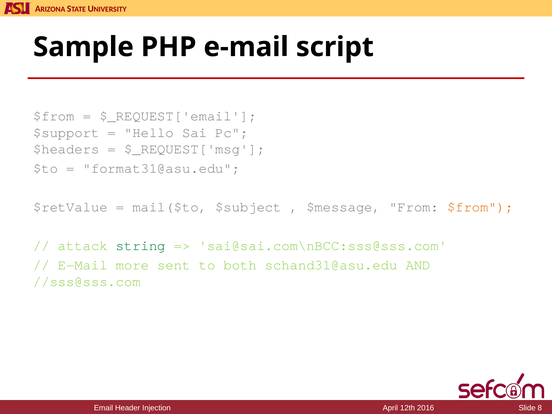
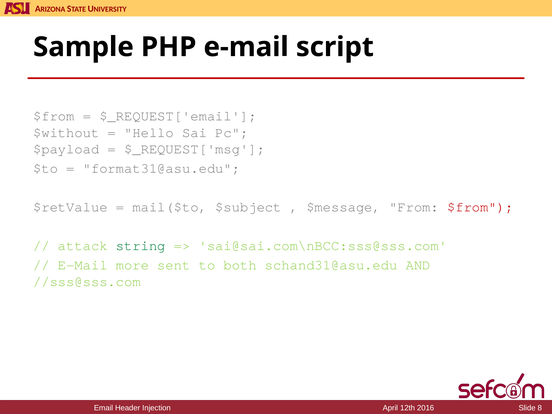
$support: $support -> $without (66, 133)
$headers: $headers -> $payload (66, 149)
$from colour: orange -> red (480, 207)
